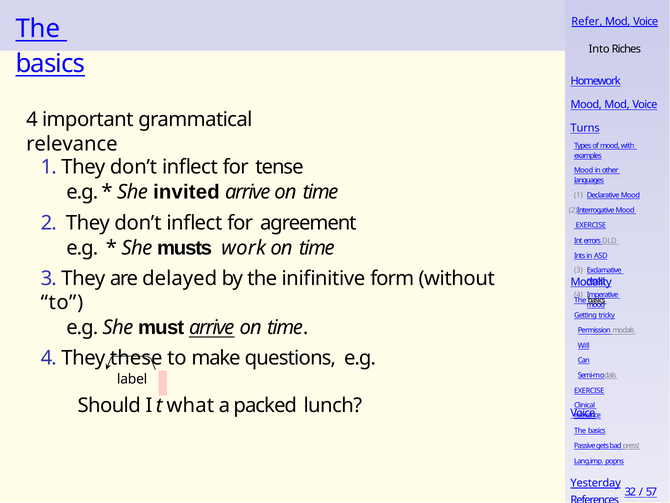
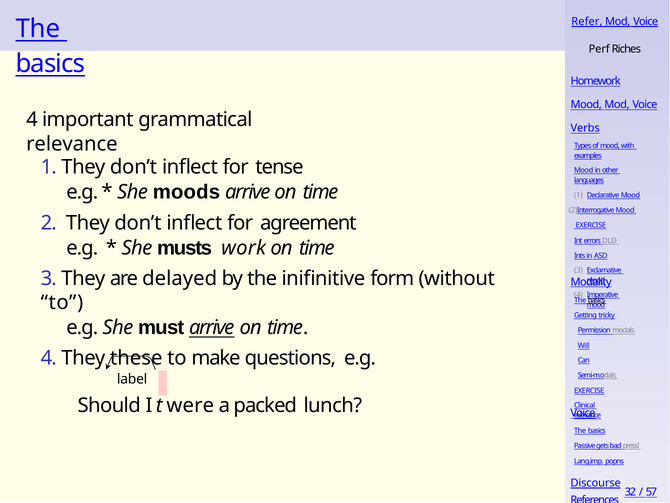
Into: Into -> Perf (599, 49)
Turns: Turns -> Verbs (585, 128)
invited: invited -> moods (186, 192)
what: what -> were (190, 406)
Yesterday: Yesterday -> Discourse (596, 483)
